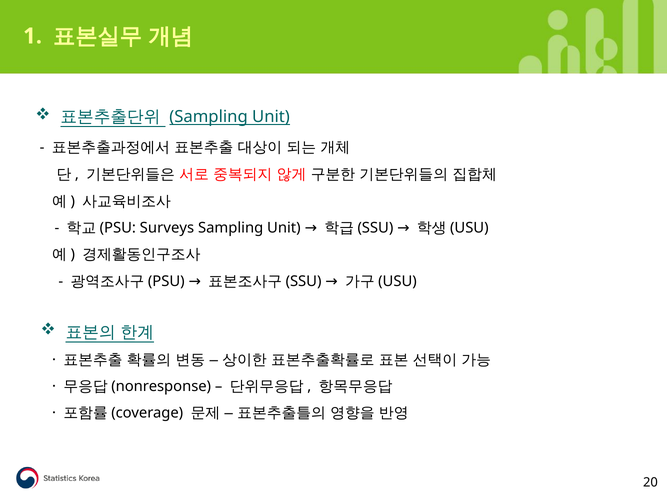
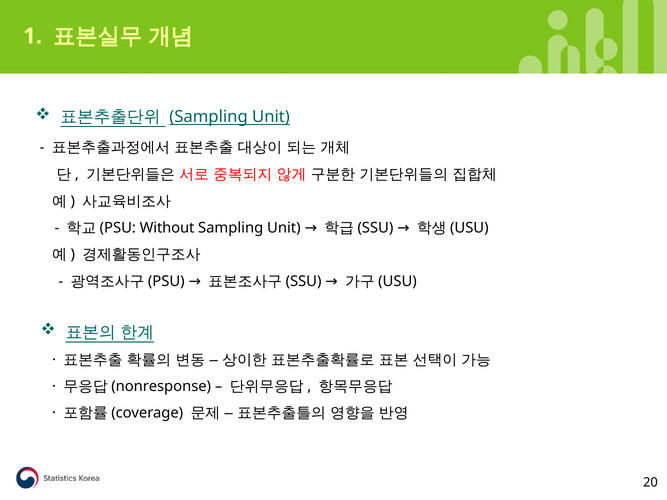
Surveys: Surveys -> Without (167, 228)
